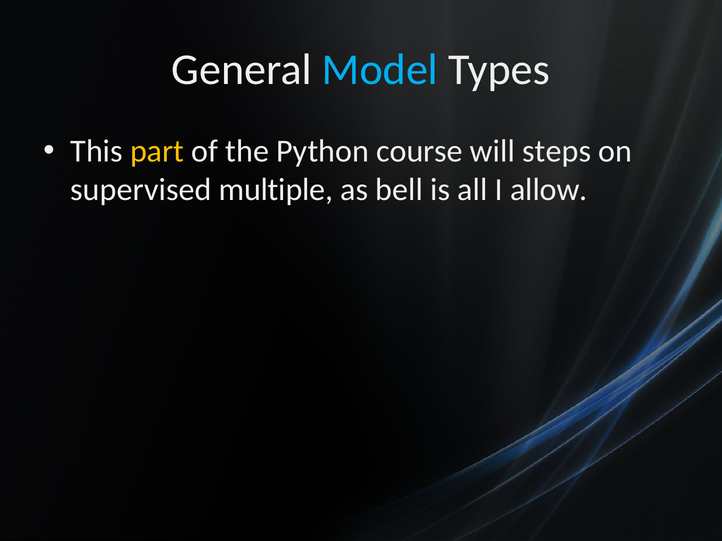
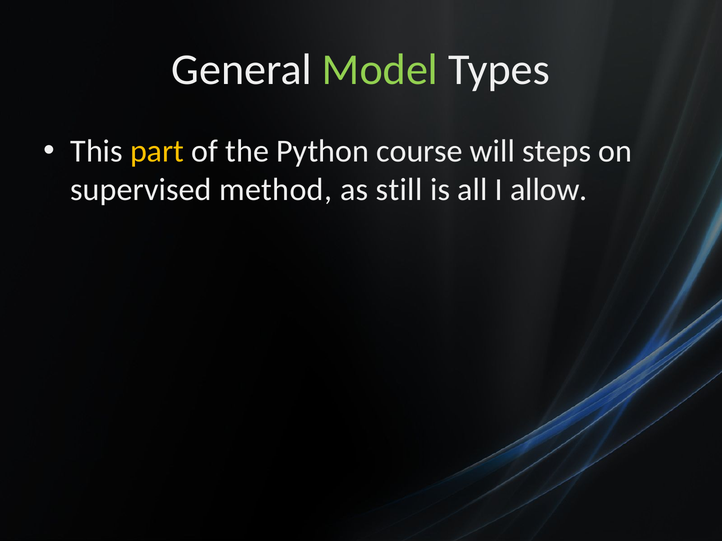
Model colour: light blue -> light green (380, 70)
multiple: multiple -> method (276, 190)
bell: bell -> still (399, 190)
